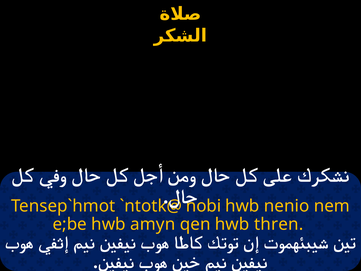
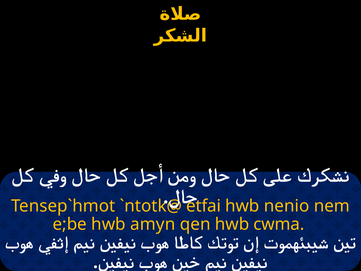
nobi: nobi -> etfai (204, 206)
thren: thren -> cwma (279, 224)
